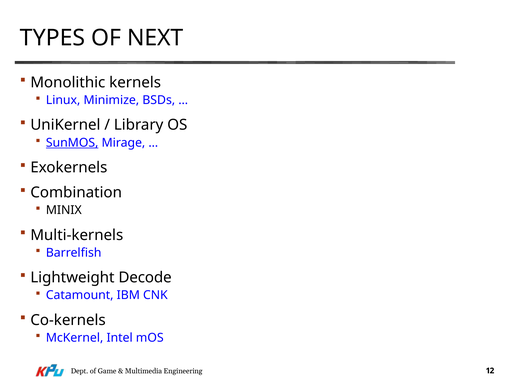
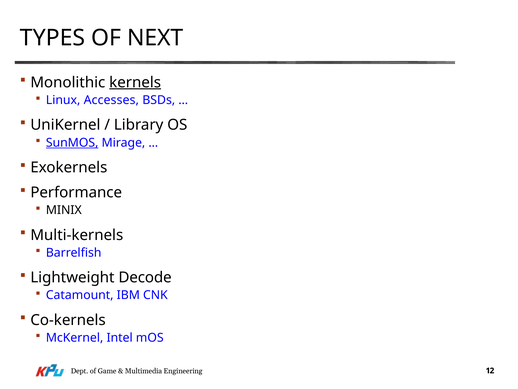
kernels underline: none -> present (135, 82)
Minimize: Minimize -> Accesses (111, 100)
Combination: Combination -> Performance (76, 192)
